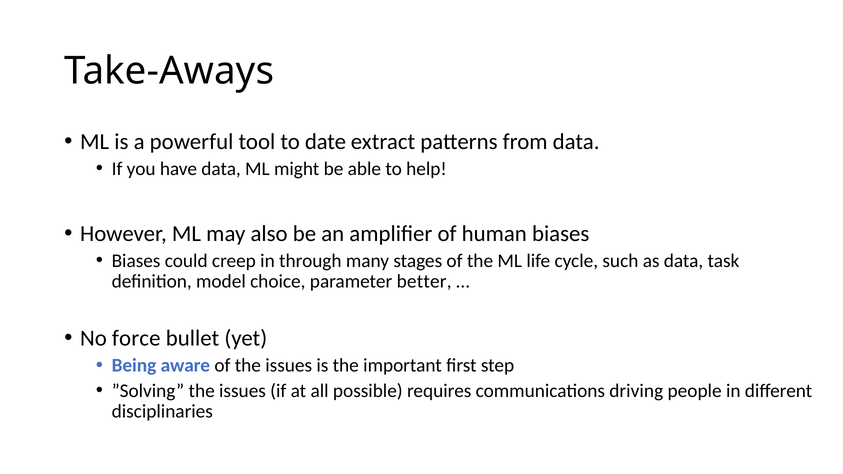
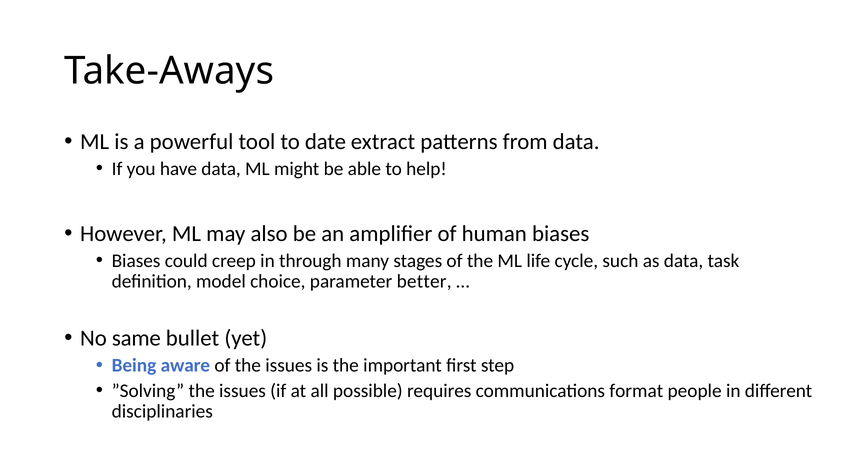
force: force -> same (136, 338)
driving: driving -> format (636, 391)
